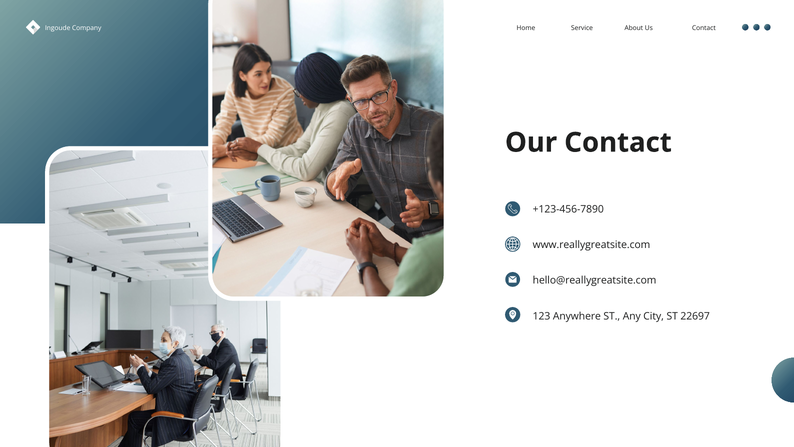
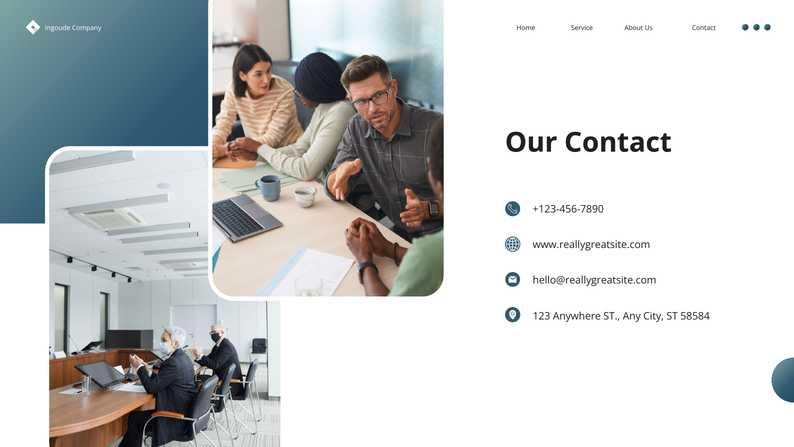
22697: 22697 -> 58584 (695, 316)
